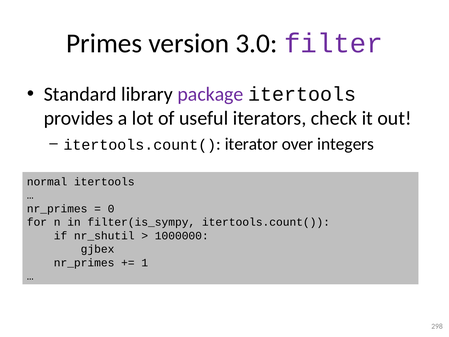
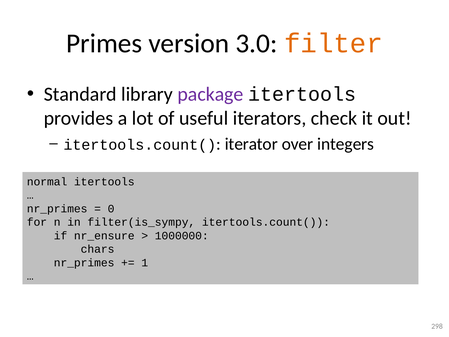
filter colour: purple -> orange (333, 43)
nr_shutil: nr_shutil -> nr_ensure (104, 236)
gjbex: gjbex -> chars (98, 249)
